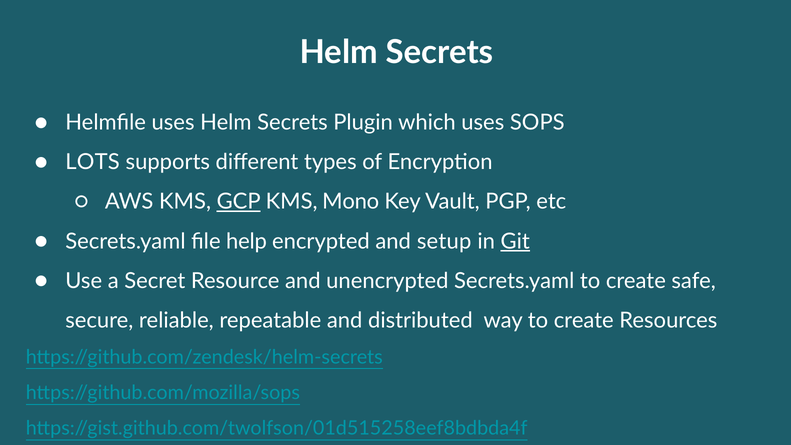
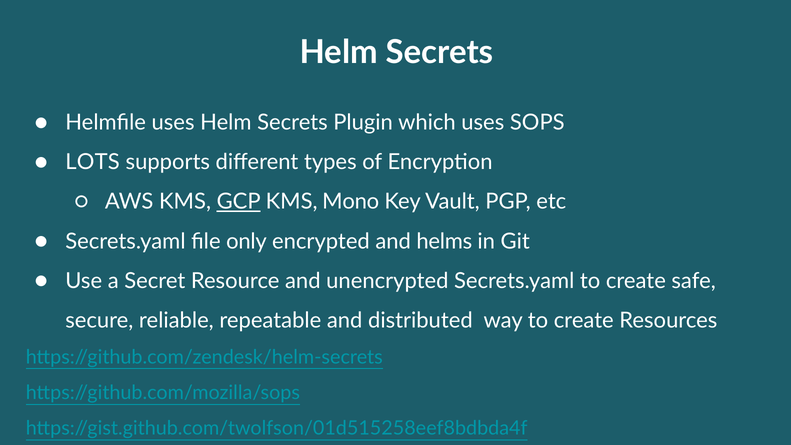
help: help -> only (246, 241)
setup: setup -> helms (444, 241)
Git underline: present -> none (515, 241)
